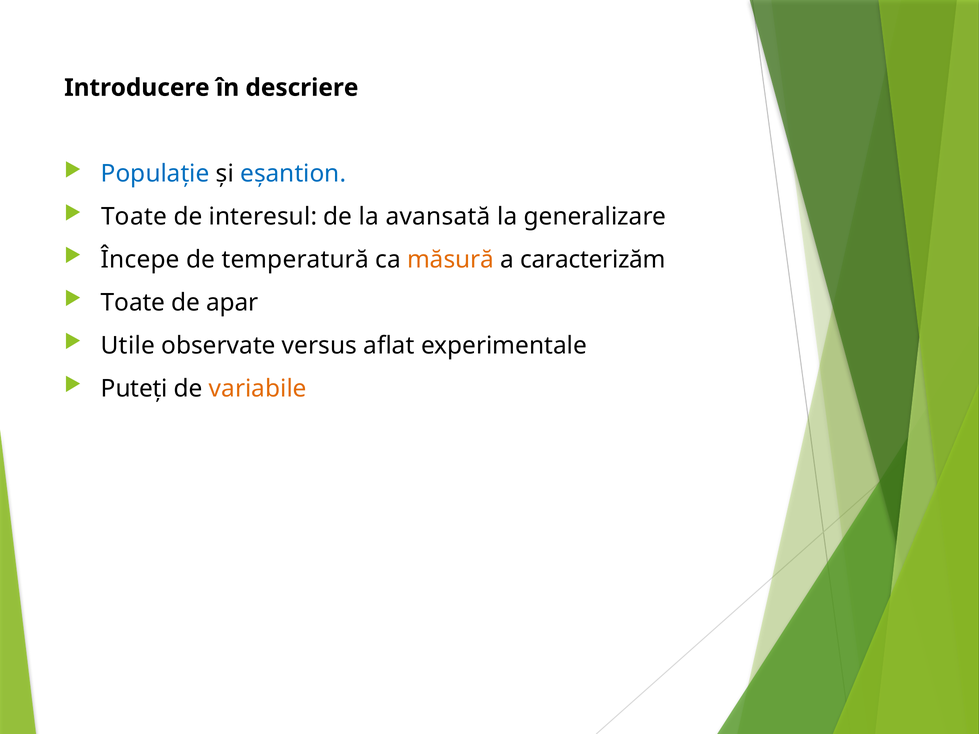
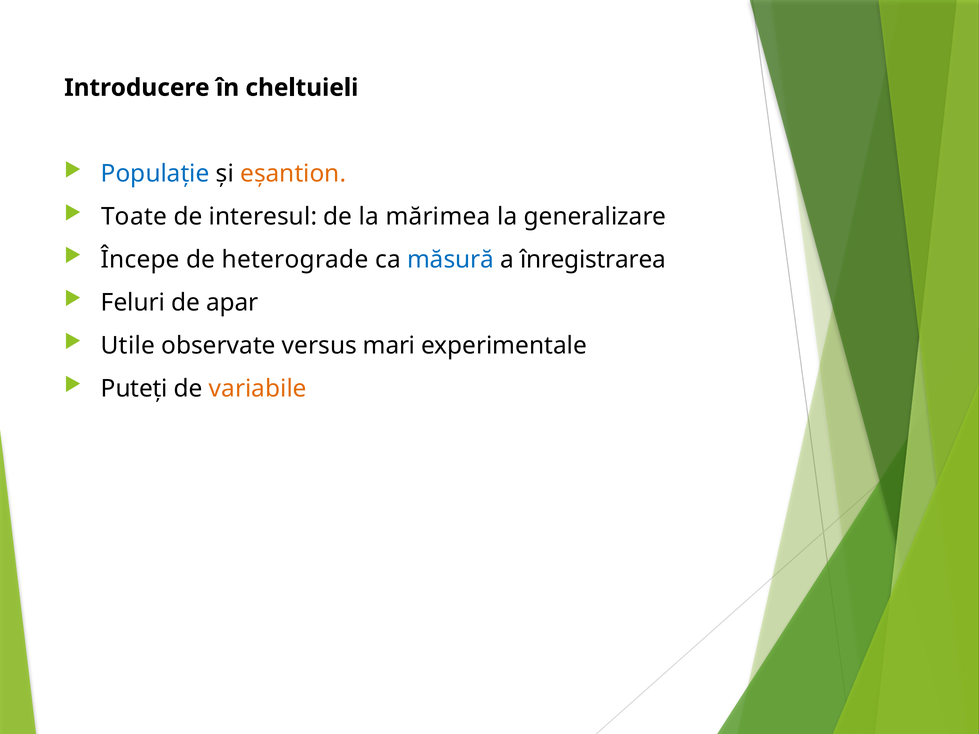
descriere: descriere -> cheltuieli (302, 88)
eșantion colour: blue -> orange (293, 174)
avansată: avansată -> mărimea (438, 217)
temperatură: temperatură -> heterograde (295, 260)
măsură colour: orange -> blue (451, 260)
caracterizăm: caracterizăm -> înregistrarea (593, 260)
Toate: Toate -> Feluri (133, 303)
aflat: aflat -> mari (389, 346)
